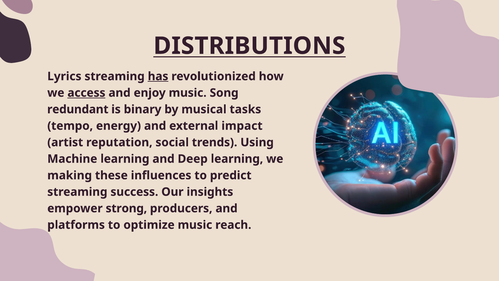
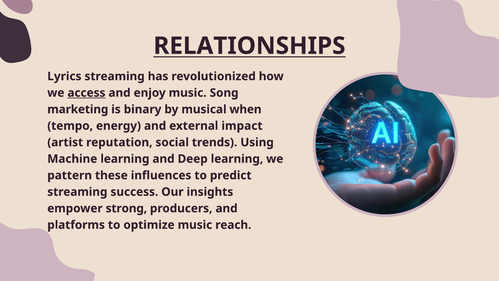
DISTRIBUTIONS: DISTRIBUTIONS -> RELATIONSHIPS (249, 46)
has underline: present -> none (158, 76)
redundant: redundant -> marketing (78, 109)
tasks: tasks -> when (245, 109)
making: making -> pattern (70, 175)
